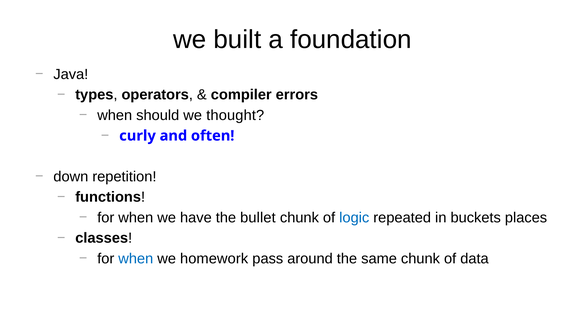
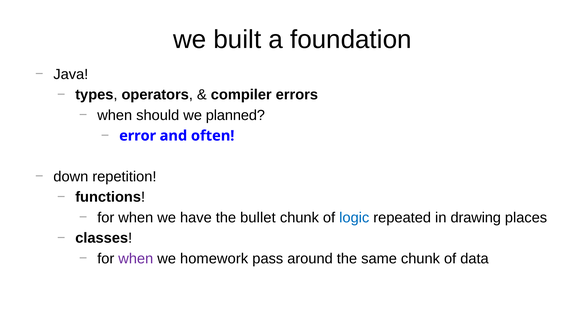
thought: thought -> planned (235, 115)
curly: curly -> error (138, 136)
buckets: buckets -> drawing (476, 218)
when colour: blue -> purple (136, 259)
